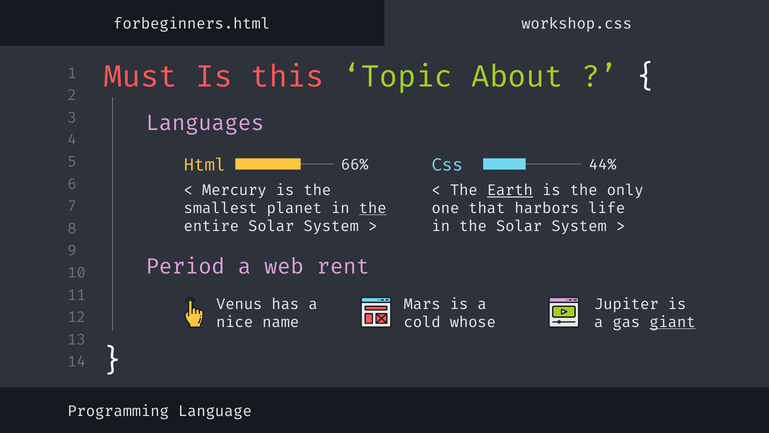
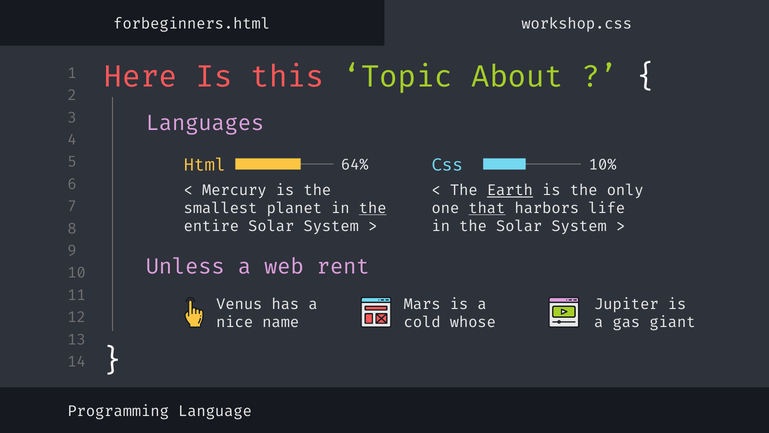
Must: Must -> Here (141, 77)
66%: 66% -> 64% (355, 165)
44%: 44% -> 10% (603, 165)
that underline: none -> present (487, 208)
Period: Period -> Unless (185, 267)
giant underline: present -> none (672, 322)
